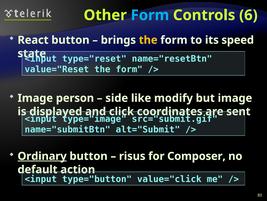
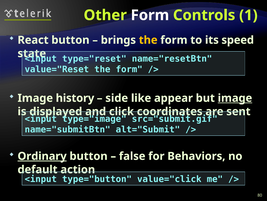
Form colour: light blue -> white (150, 15)
6: 6 -> 1 (248, 15)
person: person -> history (75, 98)
modify: modify -> appear (173, 98)
image underline: none -> present (235, 98)
risus: risus -> false (132, 156)
Composer: Composer -> Behaviors (196, 156)
